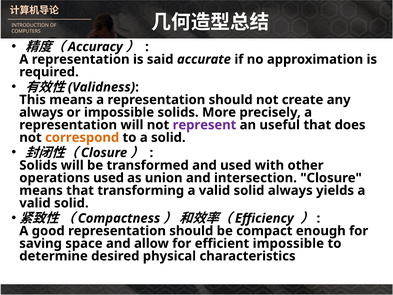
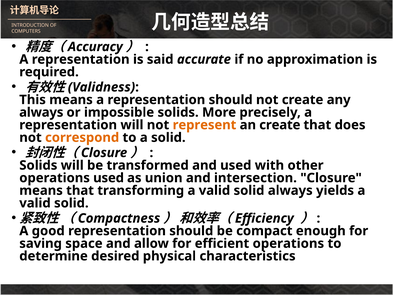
represent colour: purple -> orange (204, 125)
an useful: useful -> create (280, 125)
efficient impossible: impossible -> operations (288, 243)
